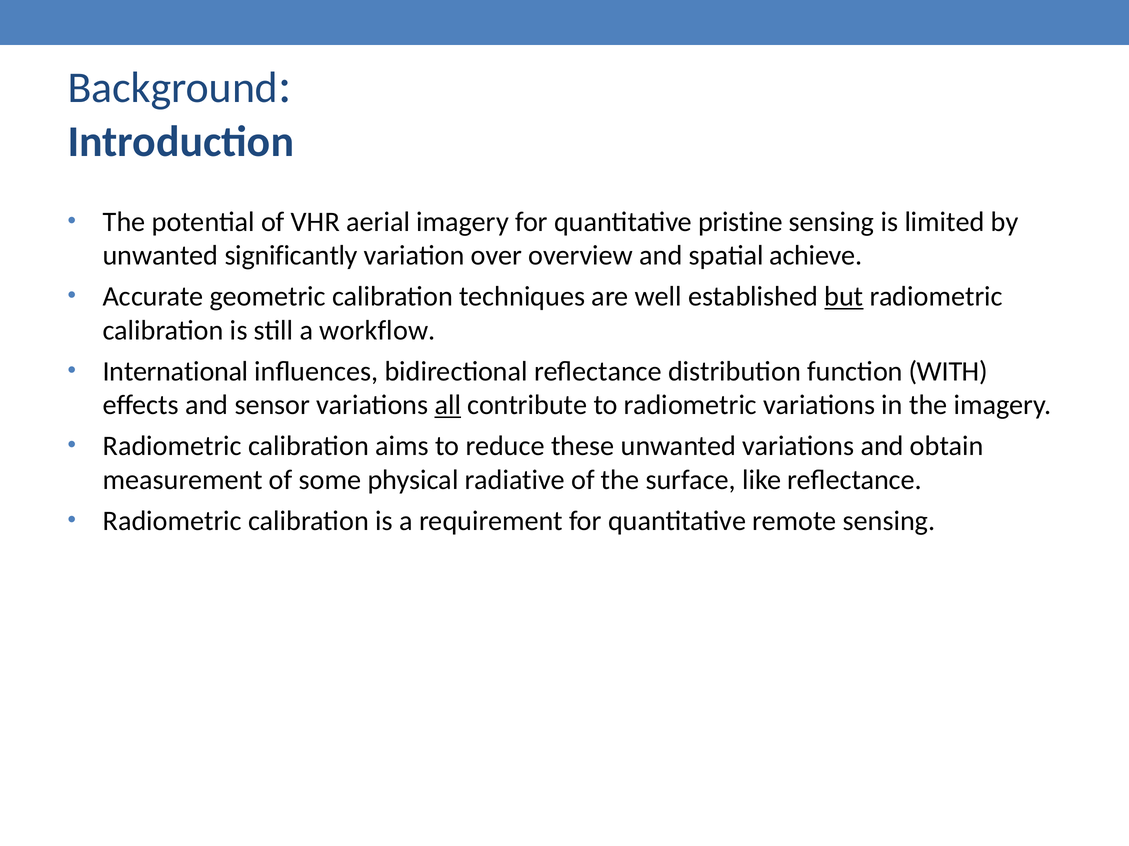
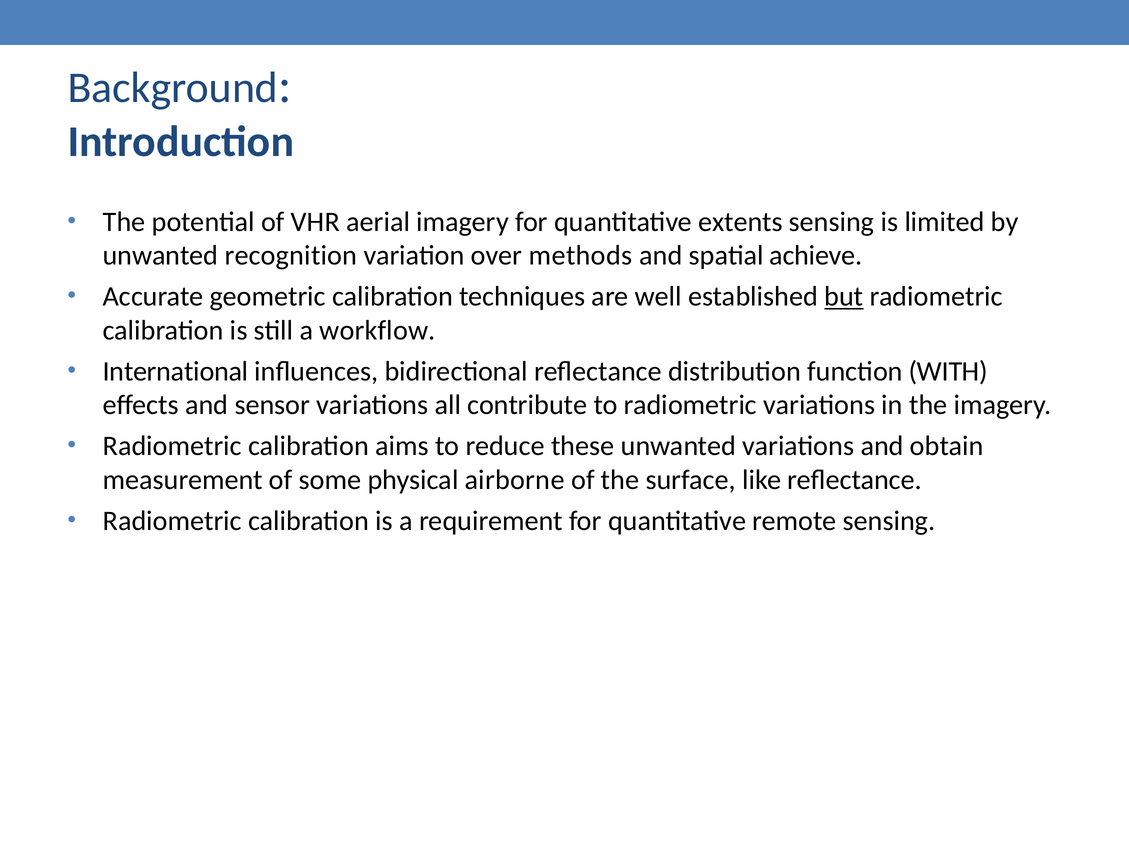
pristine: pristine -> extents (740, 222)
significantly: significantly -> recognition (291, 256)
overview: overview -> methods (581, 256)
all underline: present -> none (448, 406)
radiative: radiative -> airborne (515, 480)
